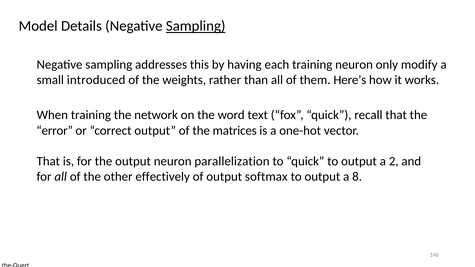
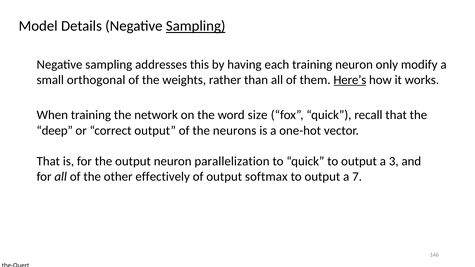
introduced: introduced -> orthogonal (96, 80)
Here’s underline: none -> present (350, 80)
text: text -> size (258, 115)
error: error -> deep (55, 131)
matrices: matrices -> neurons (235, 131)
2: 2 -> 3 (394, 161)
8: 8 -> 7 (357, 177)
